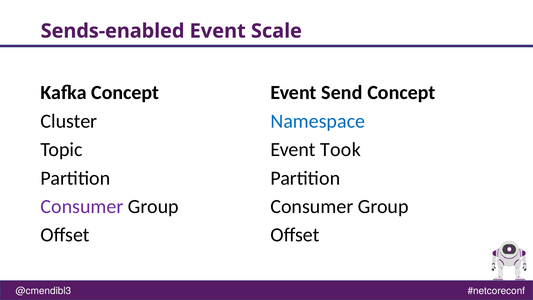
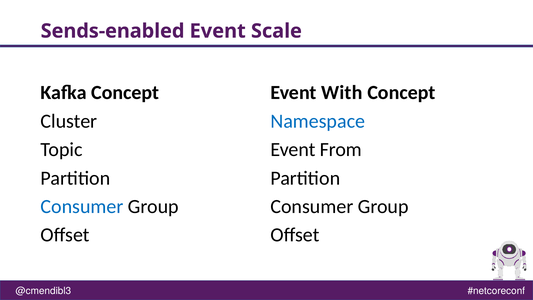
Send: Send -> With (342, 93)
Took: Took -> From (341, 149)
Consumer colour: purple -> blue (82, 206)
